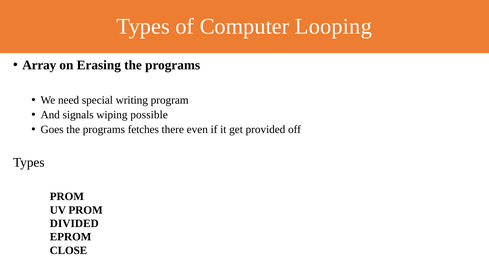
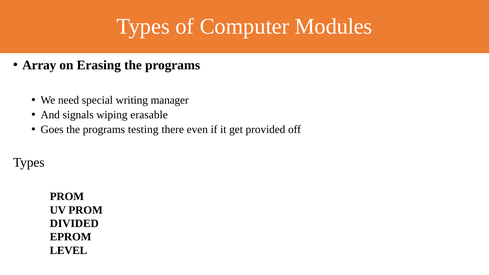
Looping: Looping -> Modules (334, 26)
program: program -> manager (170, 100)
possible: possible -> erasable (149, 115)
fetches: fetches -> testing (143, 130)
CLOSE: CLOSE -> LEVEL (68, 250)
